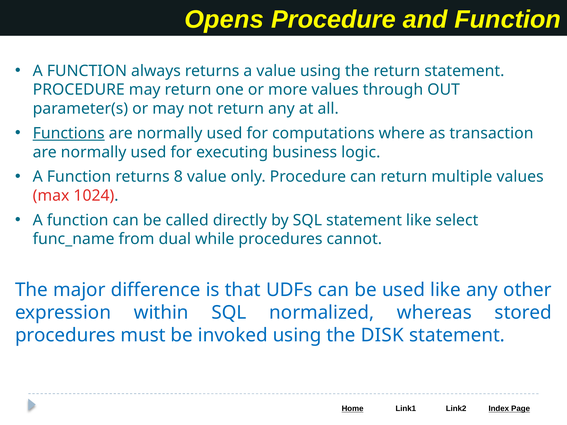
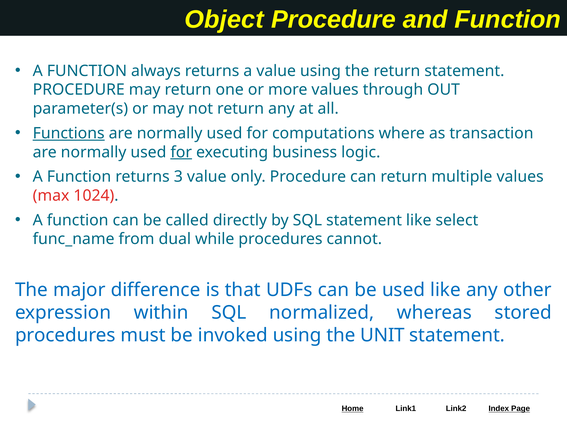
Opens: Opens -> Object (224, 20)
for underline: none -> present (181, 152)
8: 8 -> 3 (178, 177)
DISK: DISK -> UNIT (383, 335)
